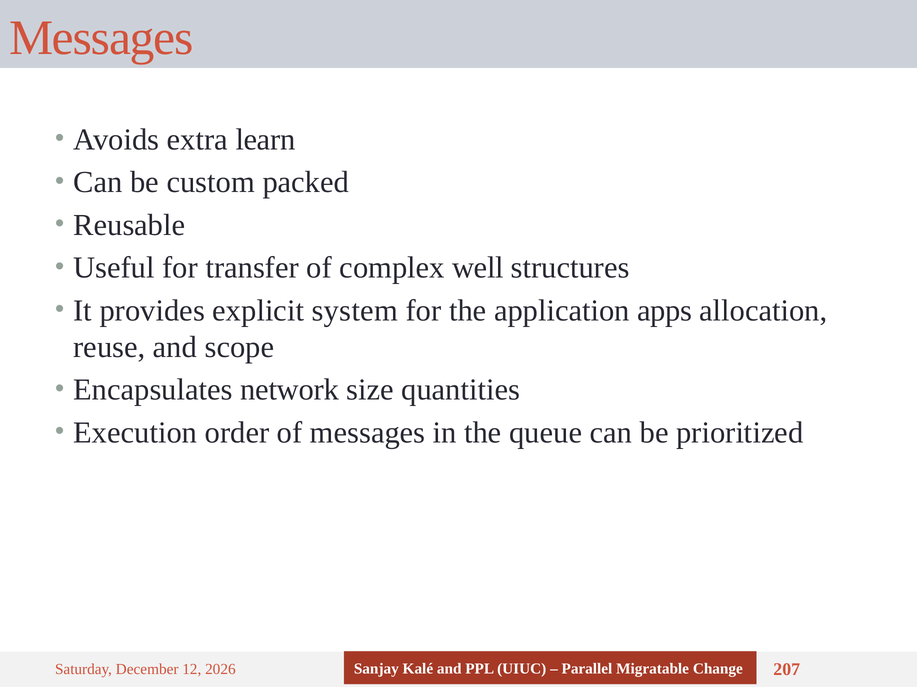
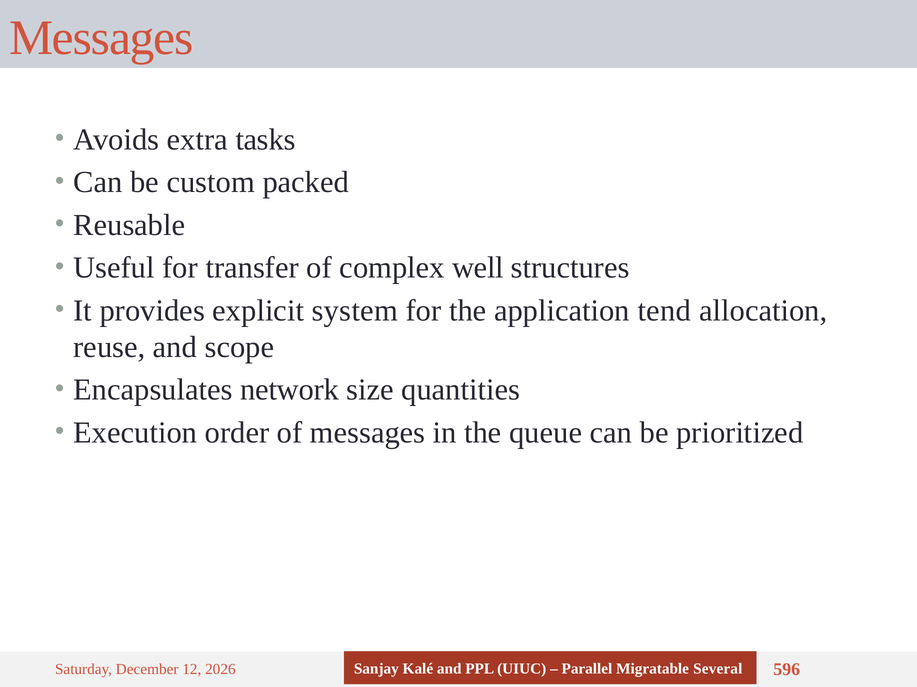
learn: learn -> tasks (265, 140)
apps: apps -> tend (664, 311)
Change: Change -> Several (718, 669)
207: 207 -> 596 (787, 670)
